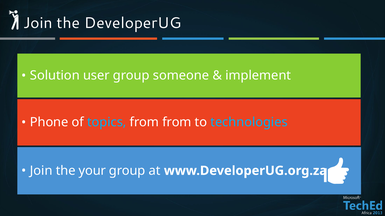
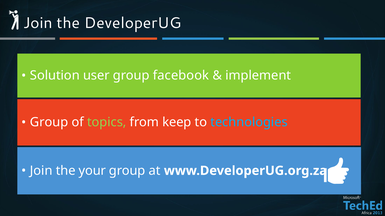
someone: someone -> facebook (181, 76)
Phone: Phone -> Group (49, 123)
topics colour: light blue -> light green (107, 123)
from from: from -> keep (177, 123)
